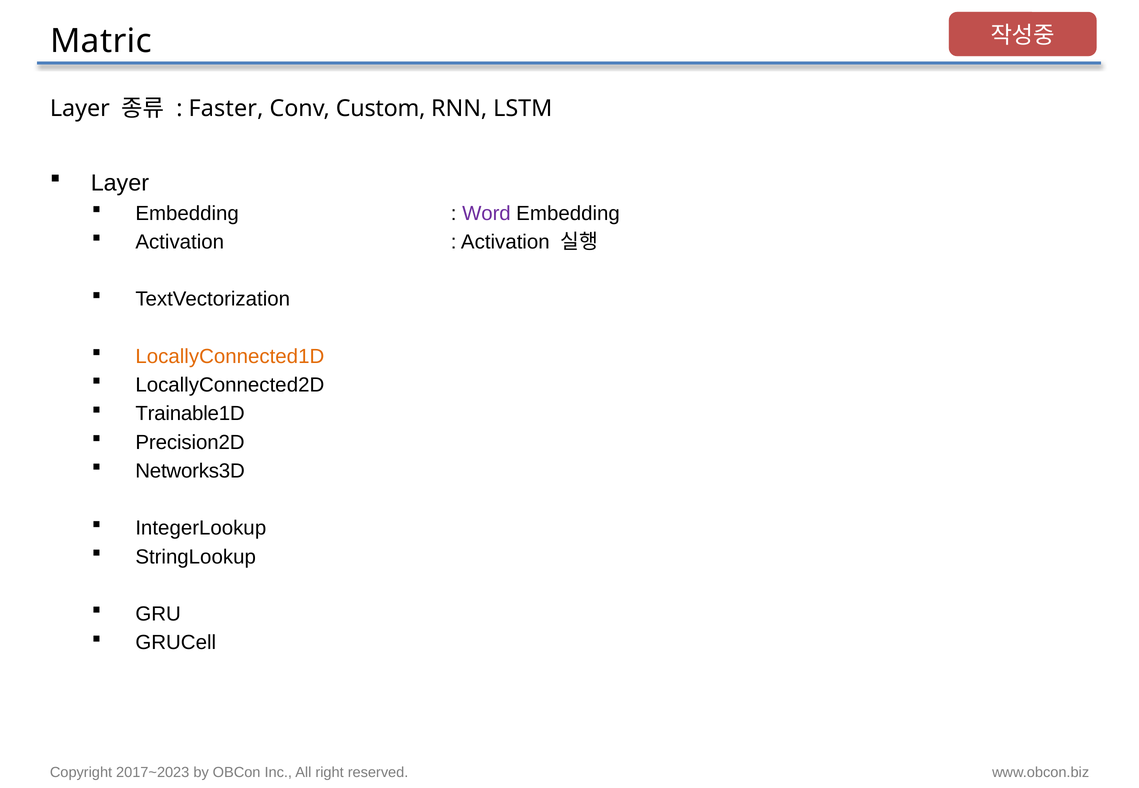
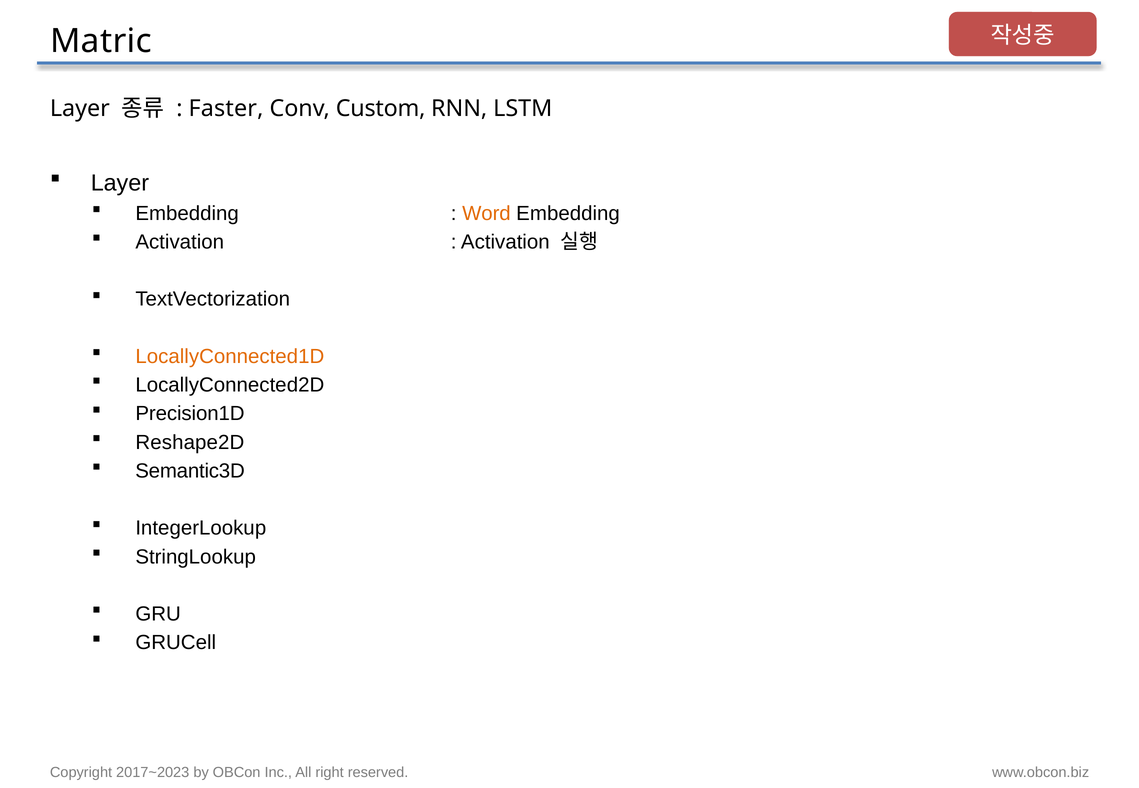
Word colour: purple -> orange (486, 213)
Trainable1D: Trainable1D -> Precision1D (190, 414)
Precision2D: Precision2D -> Reshape2D (190, 443)
Networks3D: Networks3D -> Semantic3D (190, 471)
